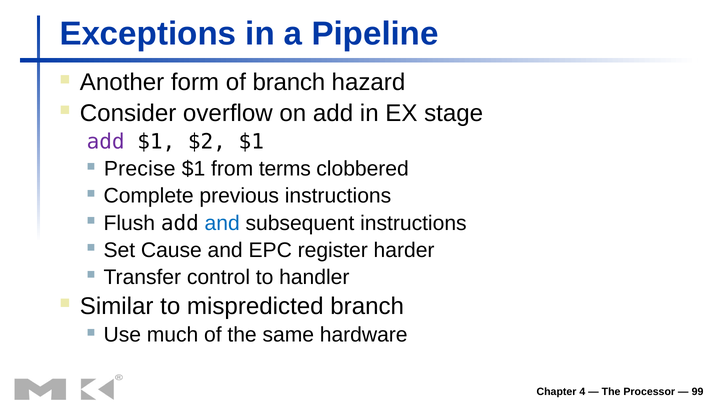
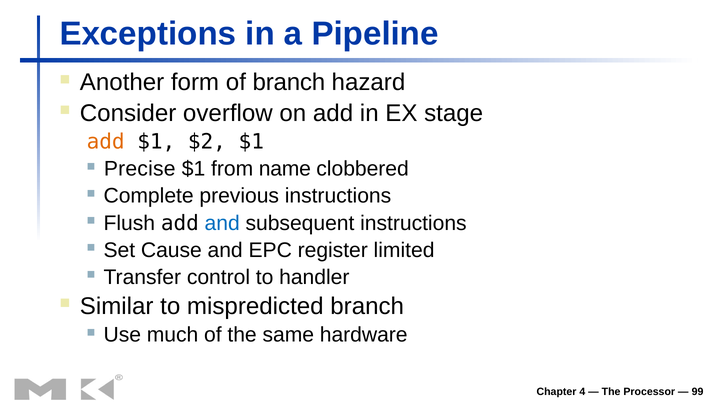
add colour: purple -> orange (106, 142)
terms: terms -> name (285, 169)
harder: harder -> limited (404, 250)
